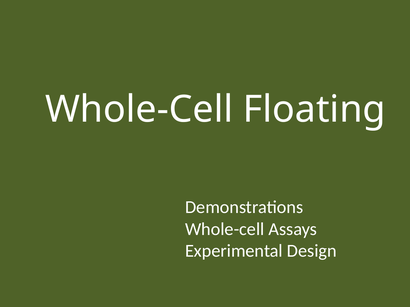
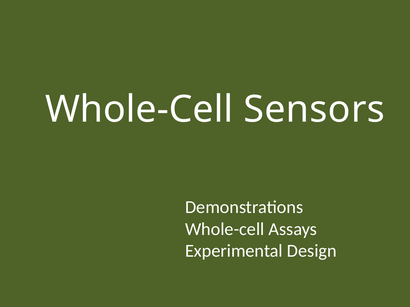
Floating: Floating -> Sensors (314, 110)
